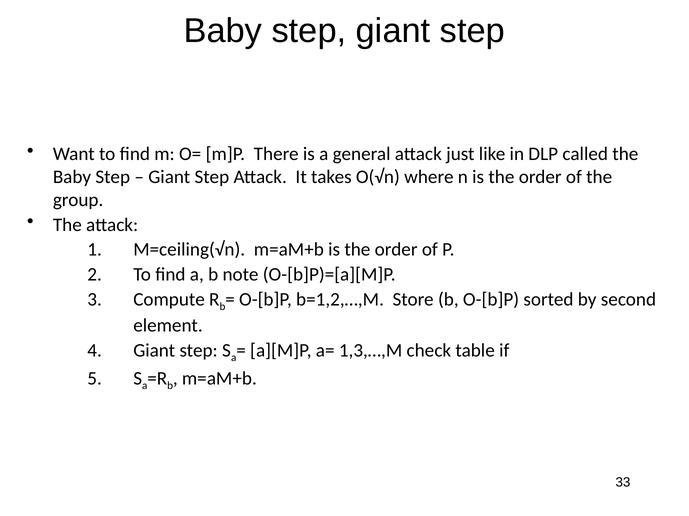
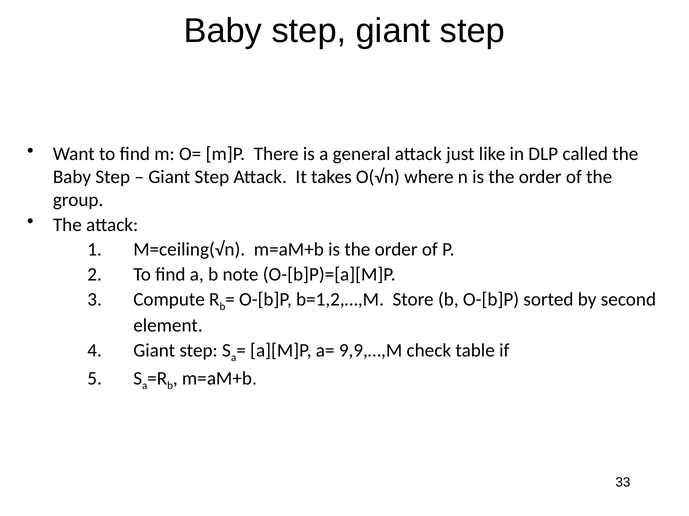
1,3,…,M: 1,3,…,M -> 9,9,…,M (371, 351)
